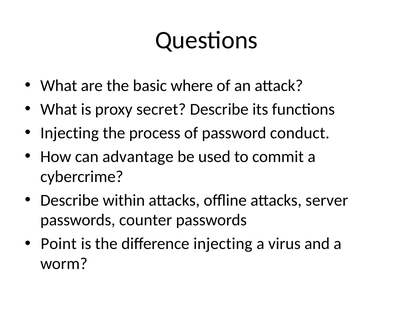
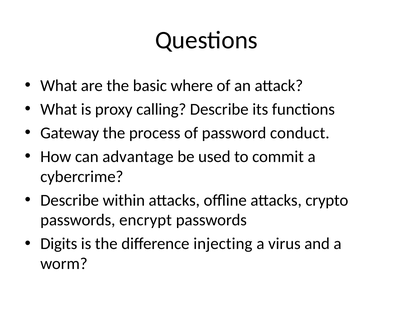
secret: secret -> calling (161, 109)
Injecting: Injecting -> Gateway (70, 133)
server: server -> crypto (327, 200)
counter: counter -> encrypt (146, 220)
Point: Point -> Digits (59, 244)
